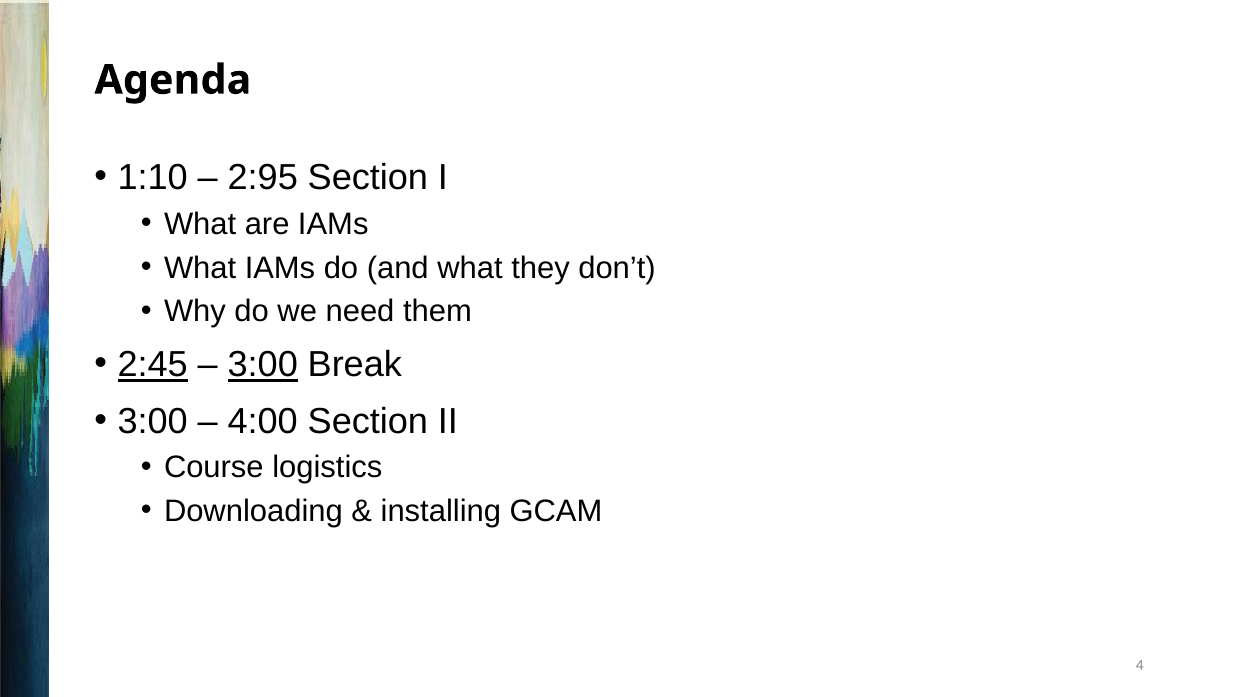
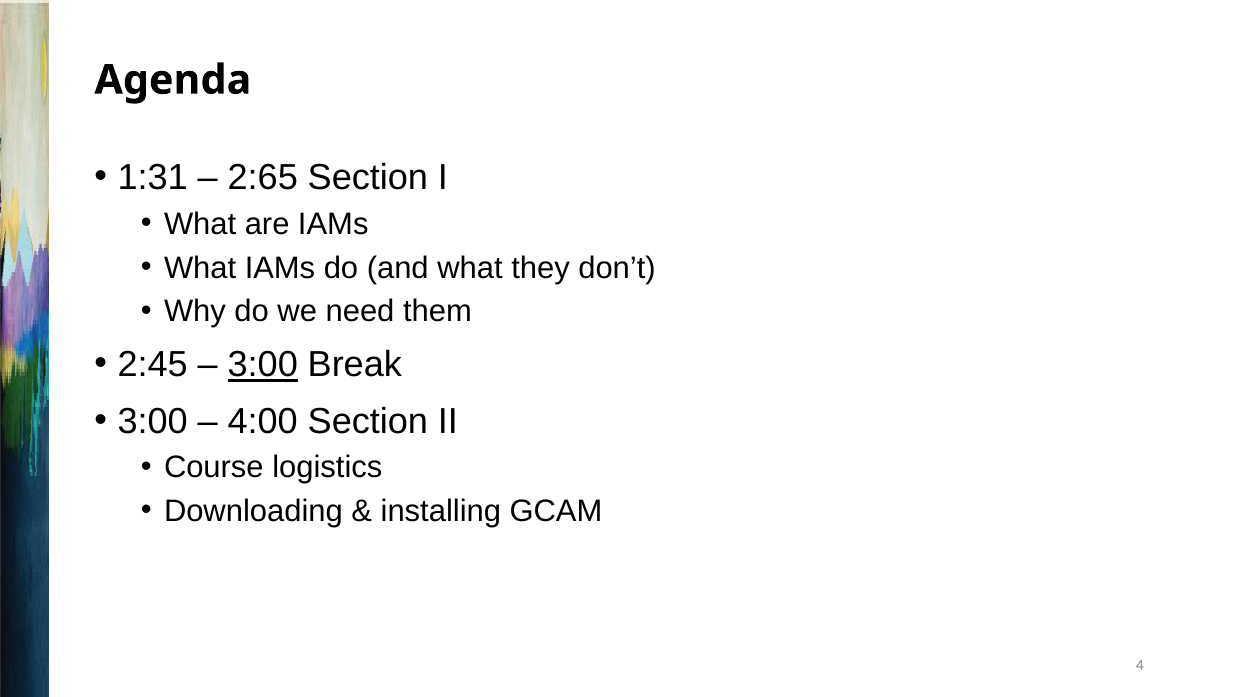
1:10: 1:10 -> 1:31 (153, 178)
2:95: 2:95 -> 2:65 (263, 178)
2:45 underline: present -> none (153, 365)
